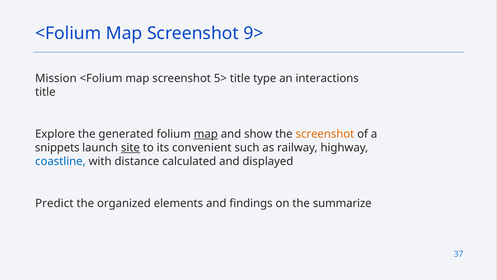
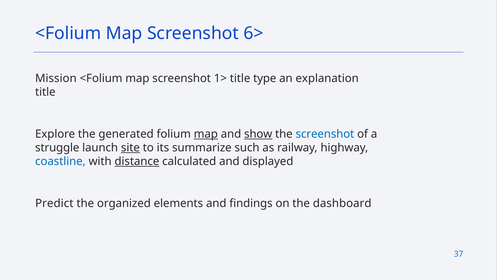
9>: 9> -> 6> (254, 33)
5>: 5> -> 1> (220, 78)
interactions: interactions -> explanation (327, 78)
show underline: none -> present (258, 134)
screenshot colour: orange -> blue (325, 134)
snippets: snippets -> struggle (57, 147)
convenient: convenient -> summarize (202, 147)
distance underline: none -> present (137, 161)
summarize: summarize -> dashboard (342, 203)
